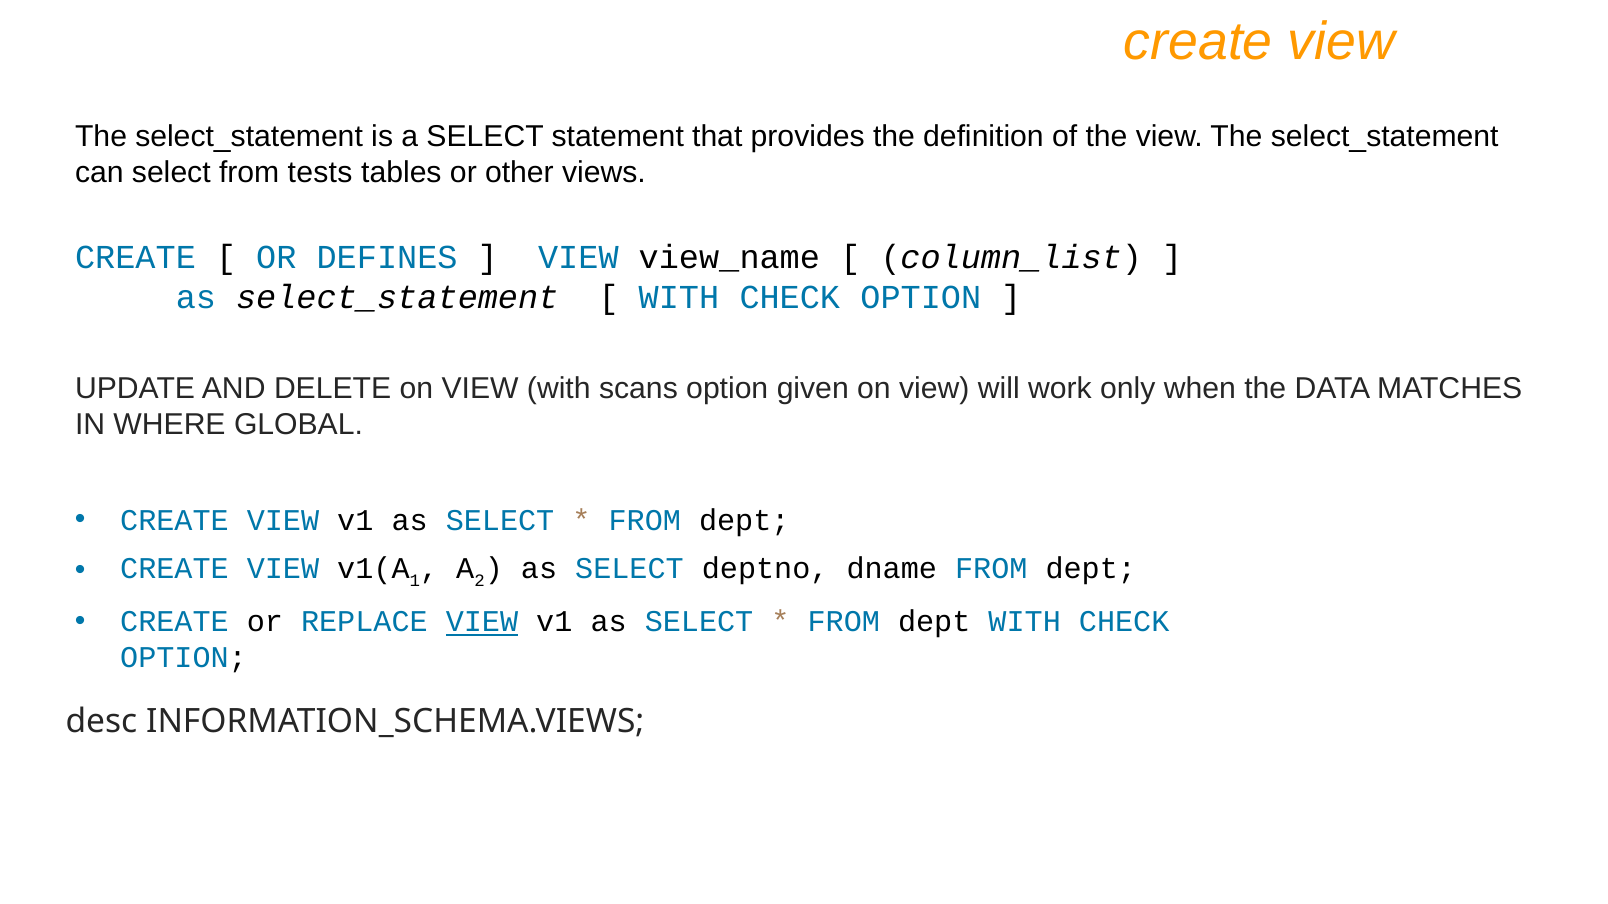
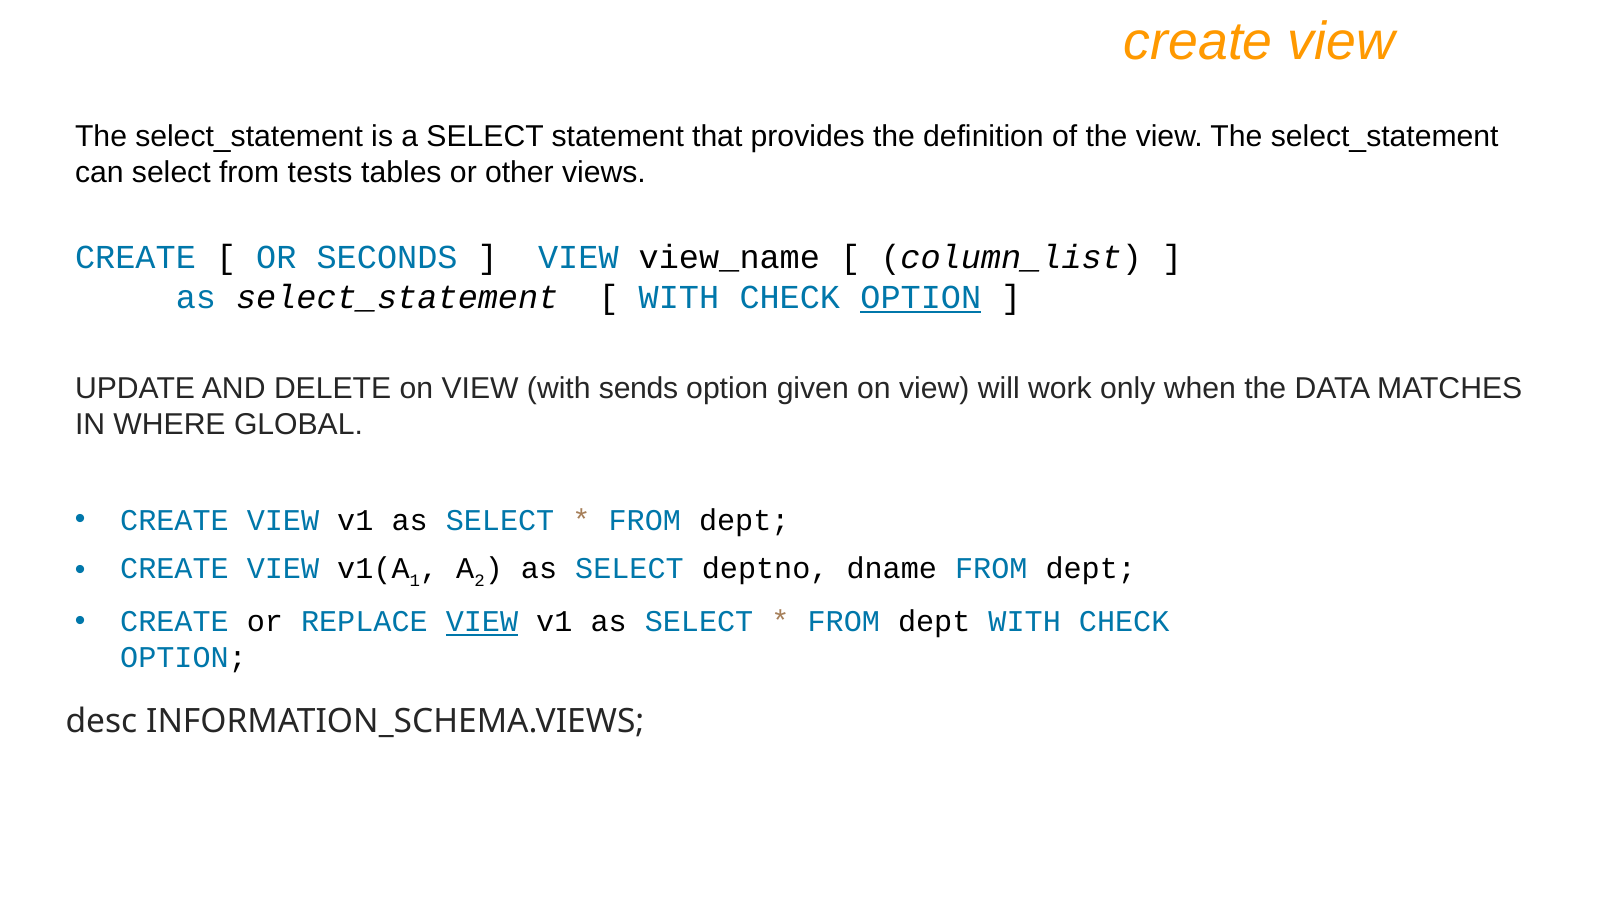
DEFINES: DEFINES -> SECONDS (387, 258)
OPTION underline: none -> present (921, 298)
scans: scans -> sends (639, 388)
